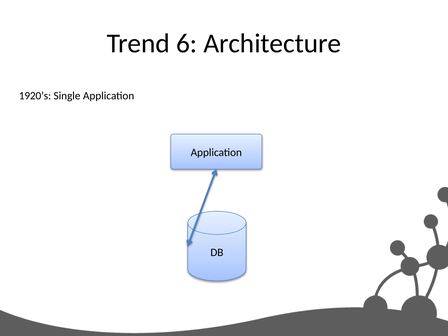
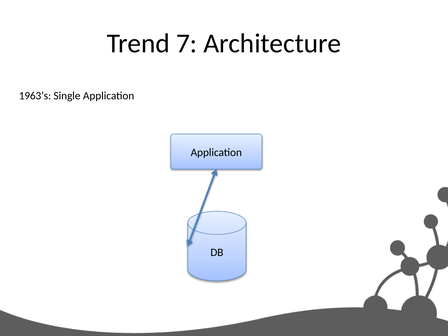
6: 6 -> 7 (187, 43)
1920’s: 1920’s -> 1963’s (35, 96)
